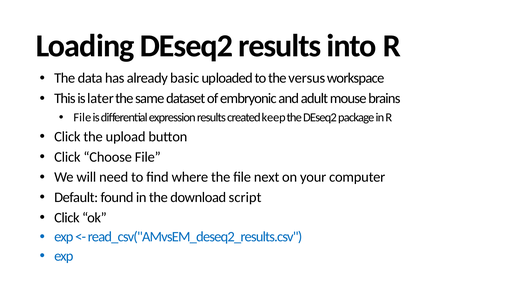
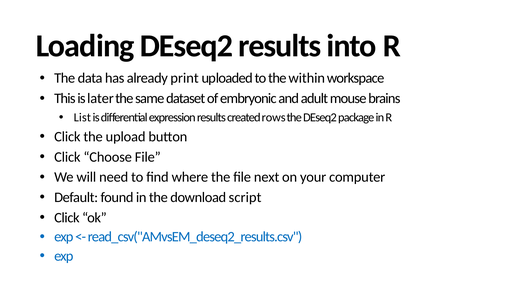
basic: basic -> print (185, 78)
versus: versus -> within (307, 78)
File: File -> List (82, 118)
keep: keep -> rows (274, 118)
